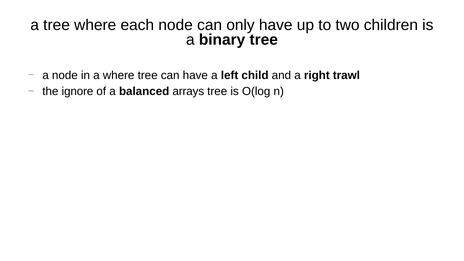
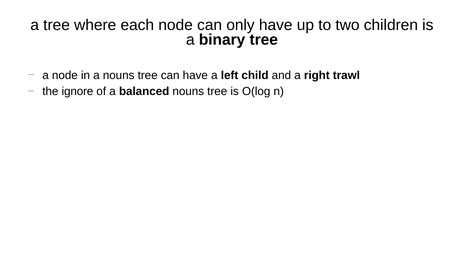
a where: where -> nouns (119, 75)
balanced arrays: arrays -> nouns (188, 91)
